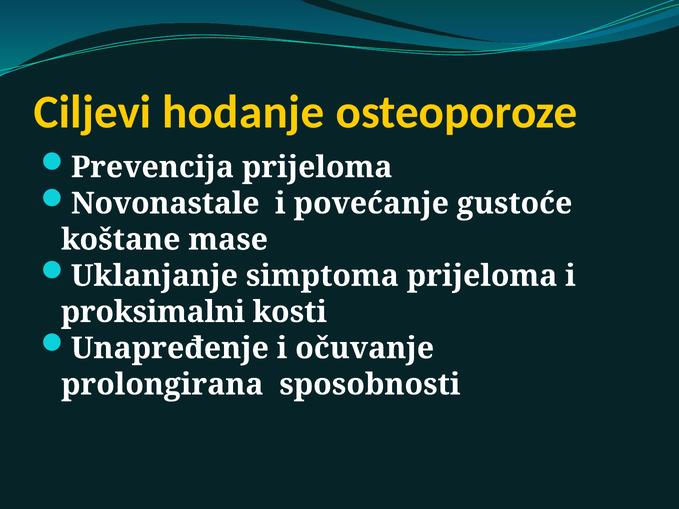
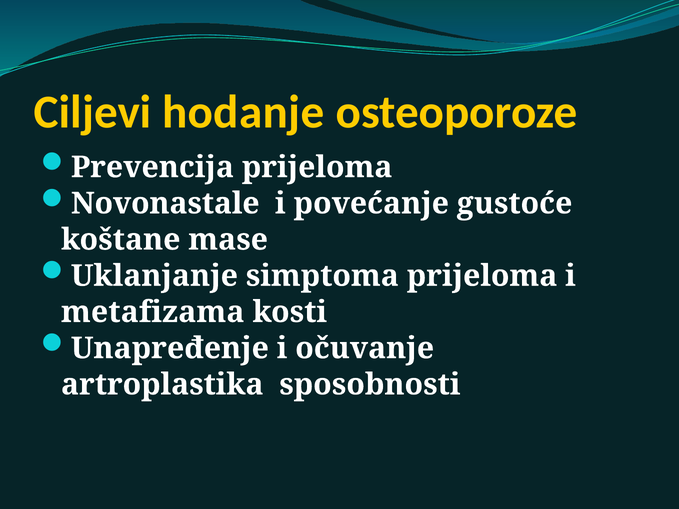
proksimalni: proksimalni -> metafizama (153, 312)
prolongirana: prolongirana -> artroplastika (162, 385)
